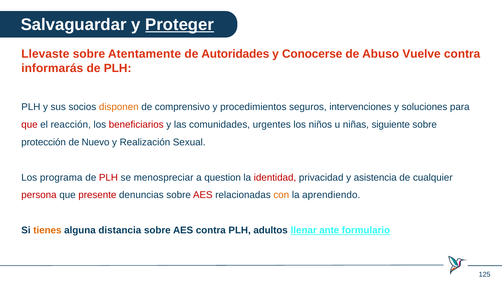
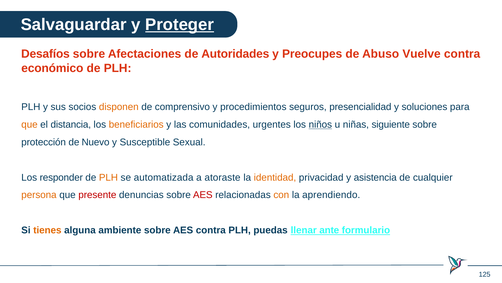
Llevaste: Llevaste -> Desafíos (45, 54)
Atentamente: Atentamente -> Afectaciones (145, 54)
Conocerse: Conocerse -> Preocupes (312, 54)
informarás: informarás -> económico (52, 68)
intervenciones: intervenciones -> presencialidad (360, 107)
que colour: red -> orange (29, 124)
reacción: reacción -> distancia (71, 124)
beneficiarios colour: red -> orange (136, 124)
niños underline: none -> present (320, 124)
Realización: Realización -> Susceptible (145, 142)
programa: programa -> responder (61, 177)
PLH colour: red -> orange (108, 177)
menospreciar: menospreciar -> automatizada (164, 177)
question: question -> atoraste (223, 177)
identidad colour: red -> orange (275, 177)
persona colour: red -> orange (39, 195)
distancia: distancia -> ambiente (120, 230)
adultos: adultos -> puedas (271, 230)
